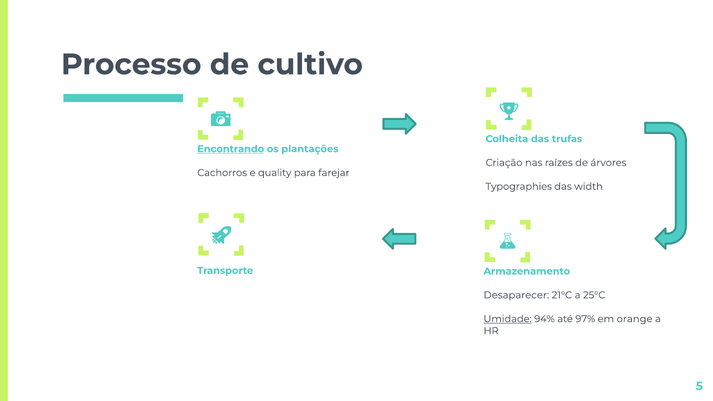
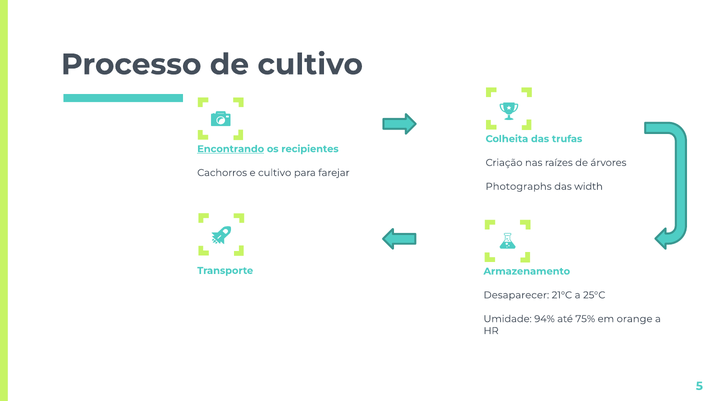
plantações: plantações -> recipientes (310, 149)
e quality: quality -> cultivo (275, 173)
Typographies: Typographies -> Photographs (519, 187)
Umidade underline: present -> none (508, 319)
97%: 97% -> 75% (585, 319)
